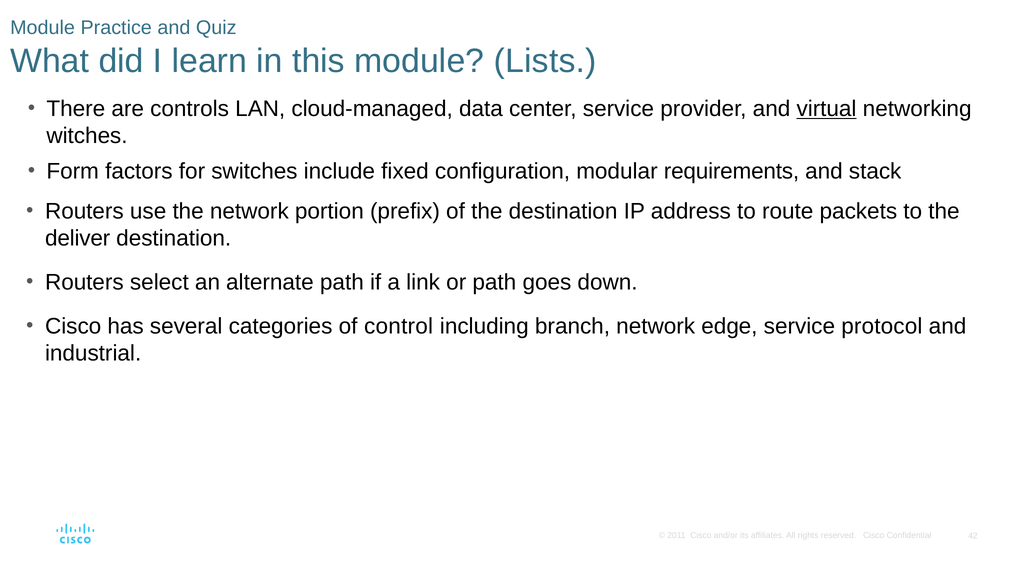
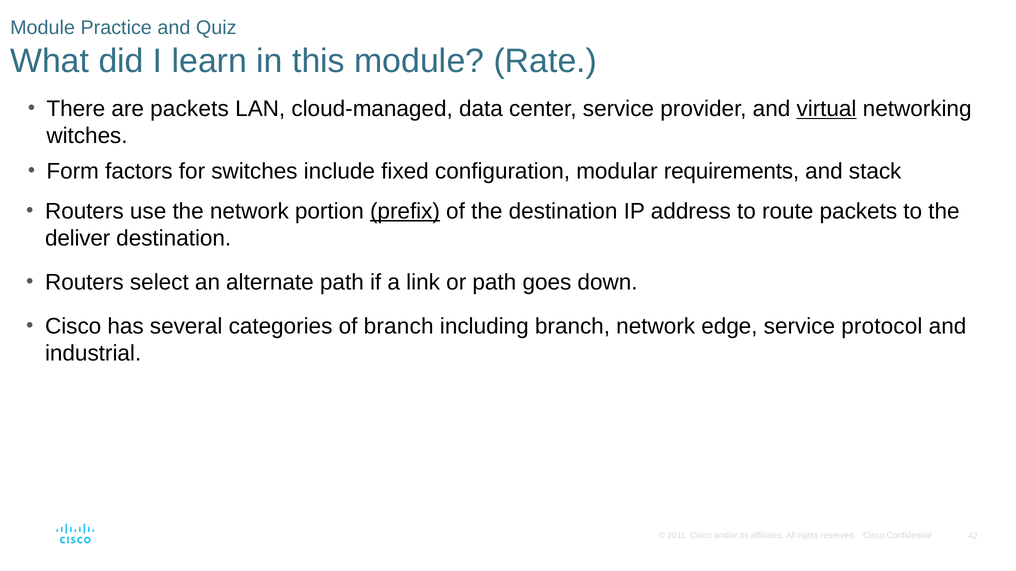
Lists: Lists -> Rate (545, 61)
are controls: controls -> packets (189, 109)
prefix underline: none -> present (405, 211)
of control: control -> branch (399, 327)
